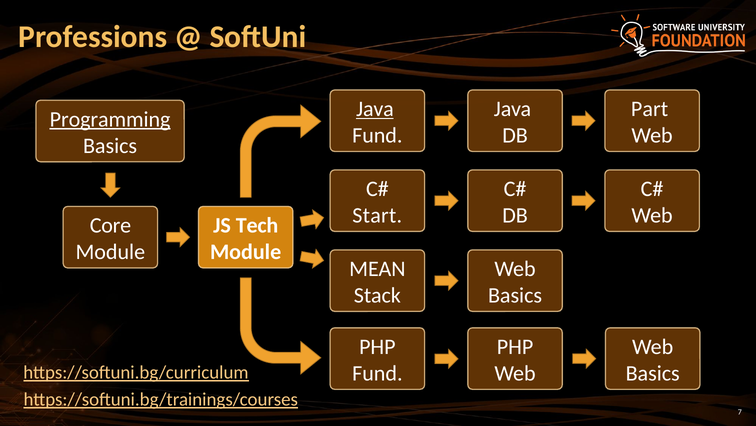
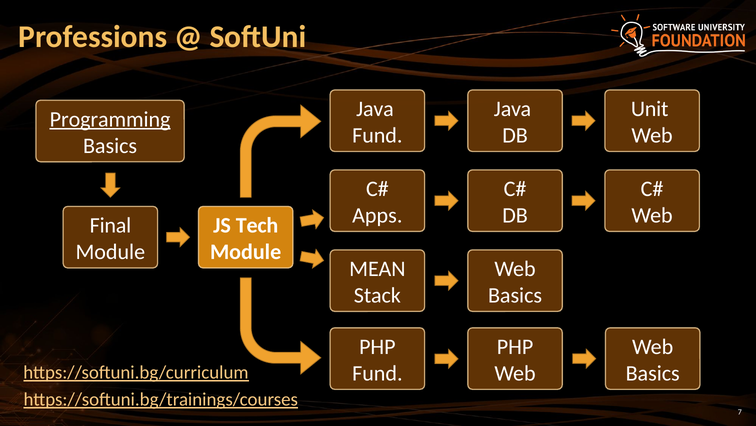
Java underline: present -> none (375, 109)
Part: Part -> Unit (650, 109)
Start: Start -> Apps (377, 215)
Core: Core -> Final (110, 225)
